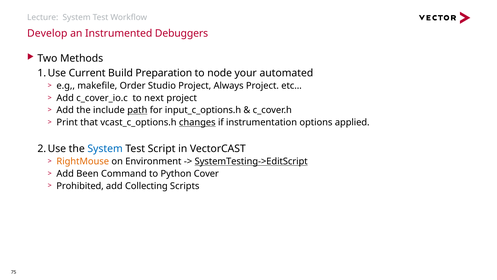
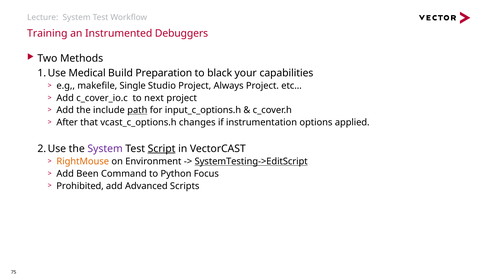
Develop: Develop -> Training (47, 33)
Current: Current -> Medical (87, 73)
node: node -> black (220, 73)
automated: automated -> capabilities (286, 73)
Order: Order -> Single (133, 86)
Print: Print -> After (67, 122)
changes underline: present -> none (197, 122)
System colour: blue -> purple (105, 148)
Script underline: none -> present (162, 148)
Cover: Cover -> Focus (206, 173)
Collecting: Collecting -> Advanced (146, 186)
